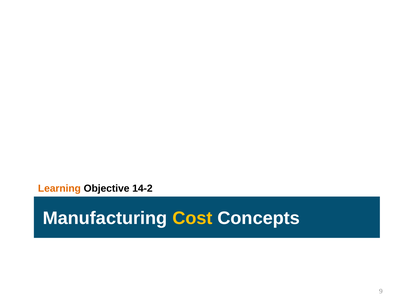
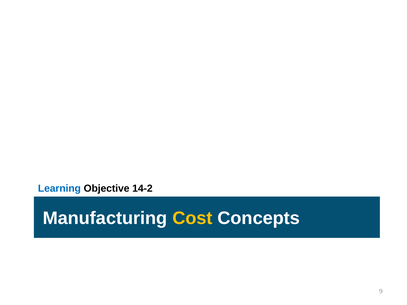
Learning colour: orange -> blue (59, 189)
